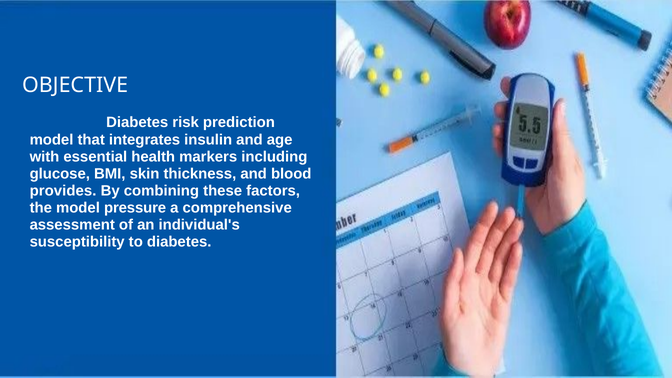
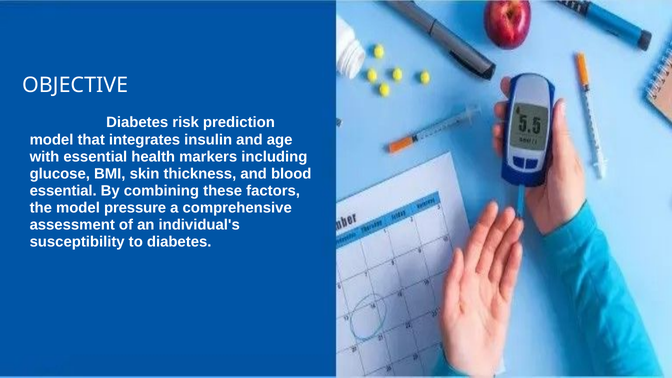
provides: provides -> essential (63, 191)
